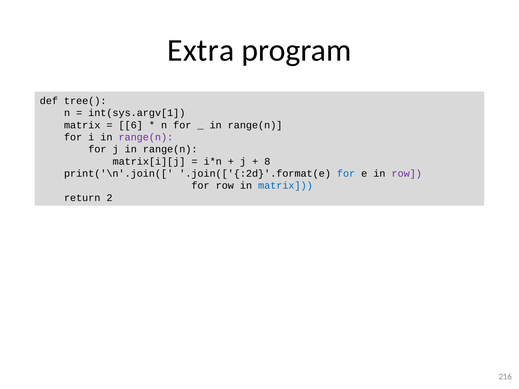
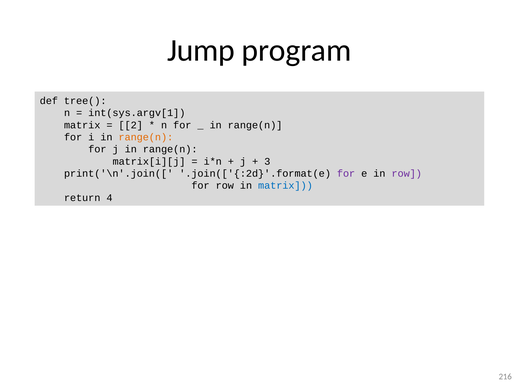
Extra: Extra -> Jump (201, 50)
6: 6 -> 2 (131, 125)
range(n colour: purple -> orange (146, 137)
8: 8 -> 3 (267, 161)
for colour: blue -> purple (346, 174)
2: 2 -> 4 (109, 198)
